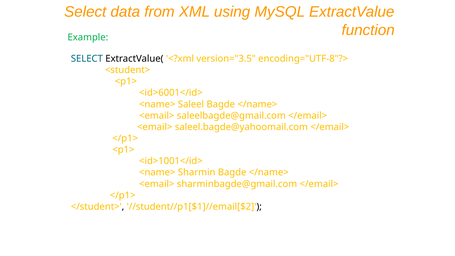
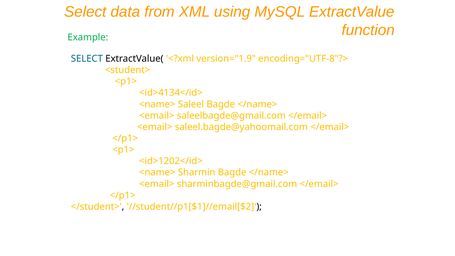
version="3.5: version="3.5 -> version="1.9 (226, 59)
<id>6001</id>: <id>6001</id> -> <id>4134</id> (171, 93)
<id>1001</id>: <id>1001</id> -> <id>1202</id> (171, 161)
